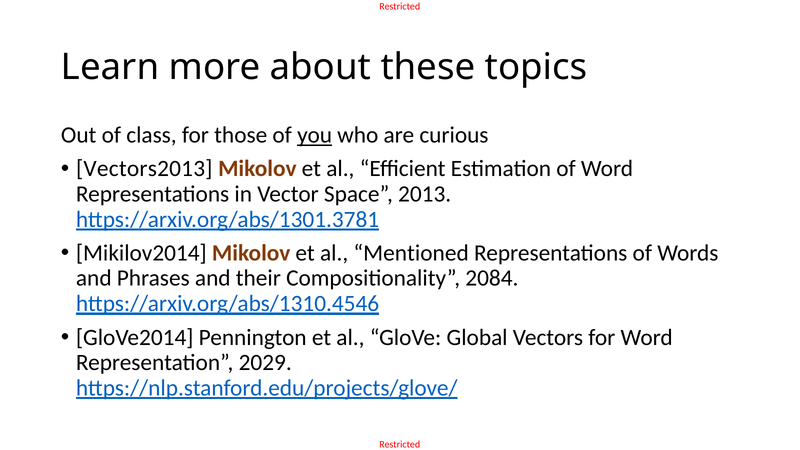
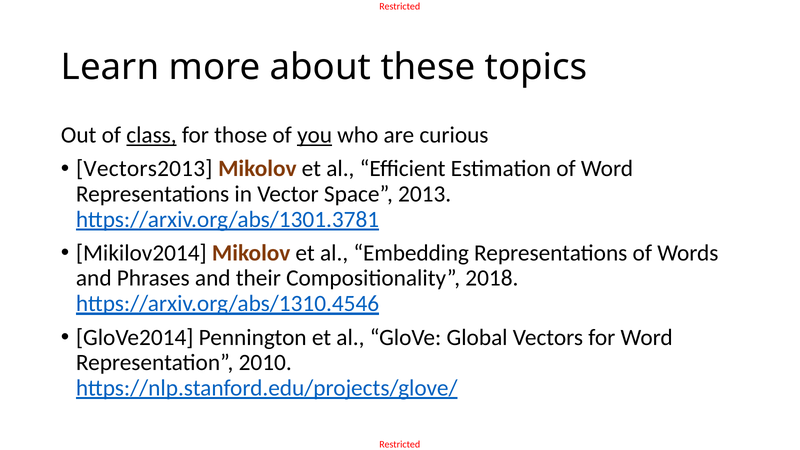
class underline: none -> present (151, 135)
Mentioned: Mentioned -> Embedding (411, 253)
2084: 2084 -> 2018 (492, 278)
2029: 2029 -> 2010 (265, 362)
